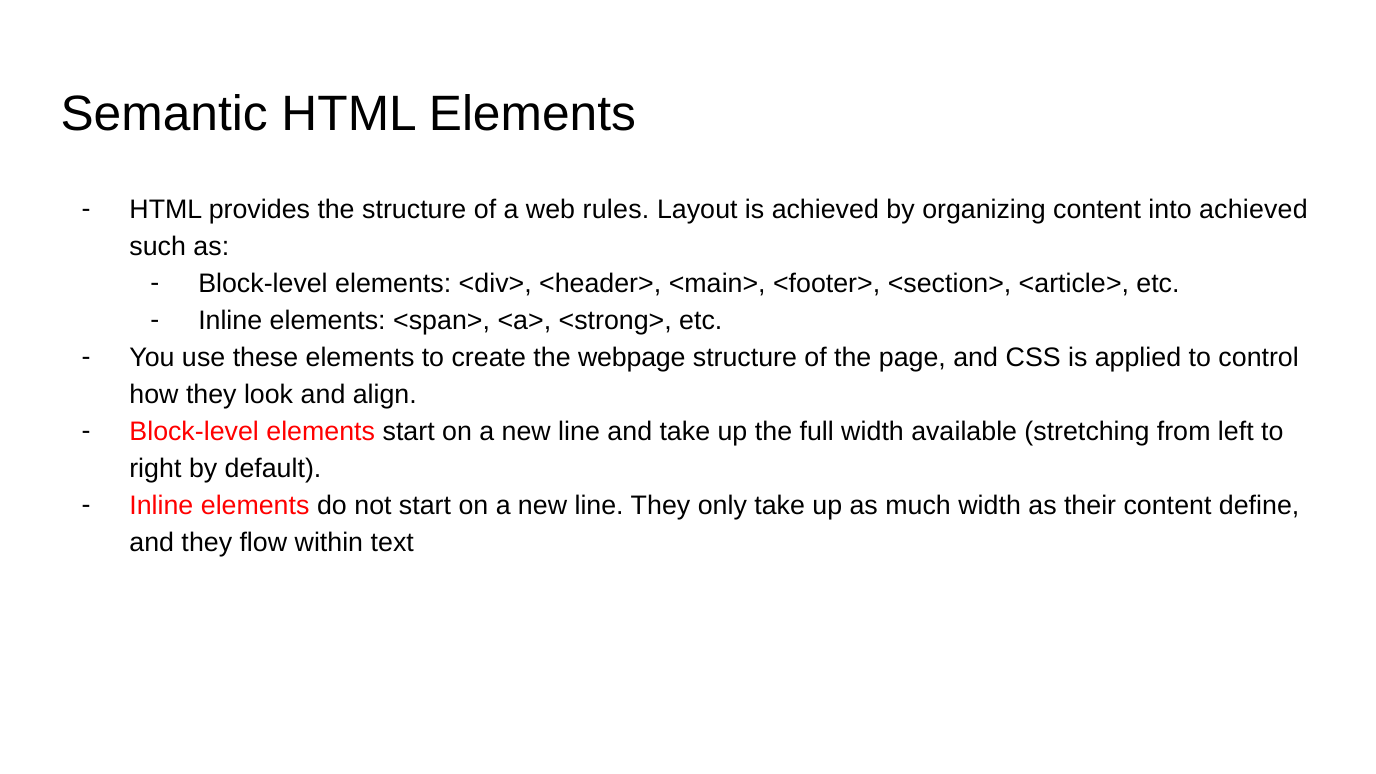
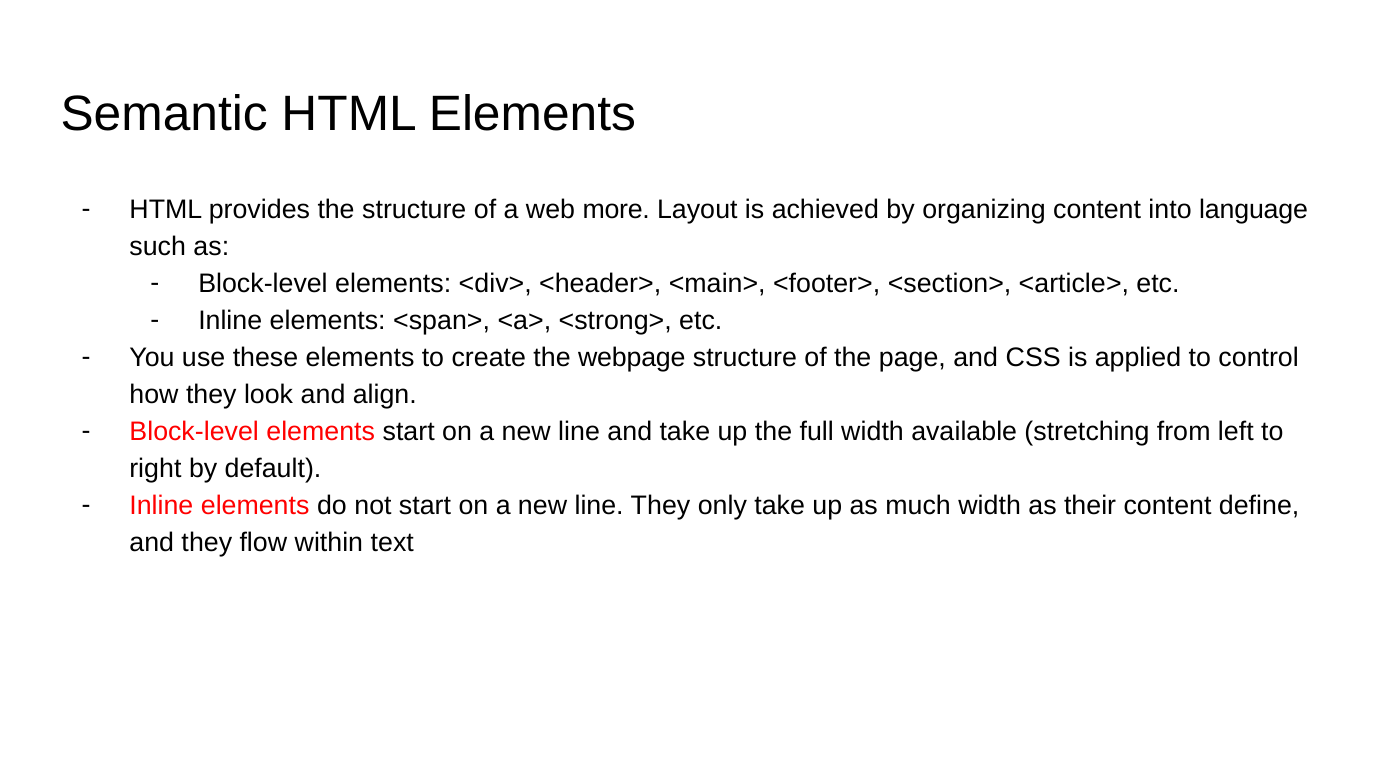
rules: rules -> more (616, 210)
into achieved: achieved -> language (1254, 210)
